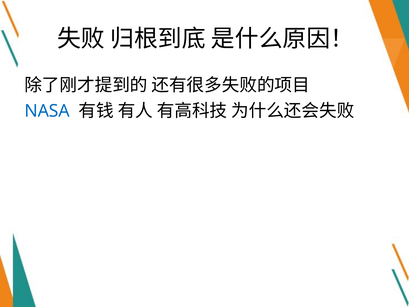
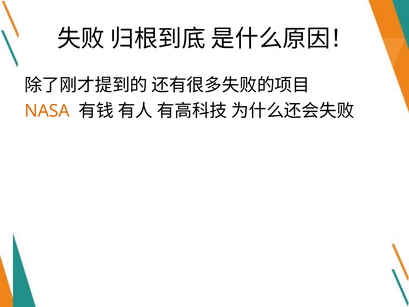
NASA colour: blue -> orange (47, 111)
